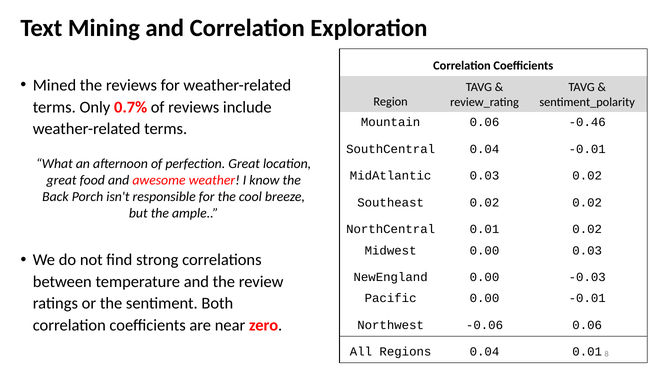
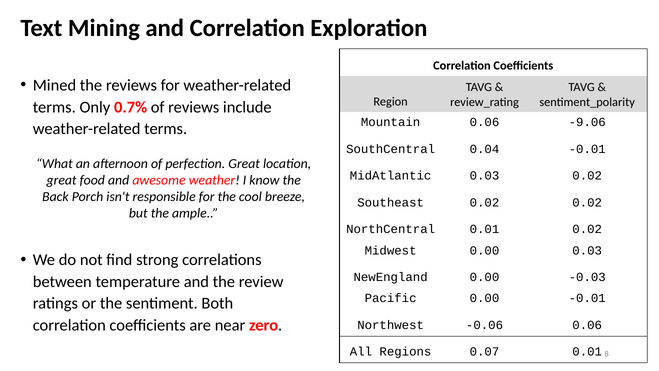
-0.46: -0.46 -> -9.06 (587, 122)
Regions 0.04: 0.04 -> 0.07 (484, 352)
